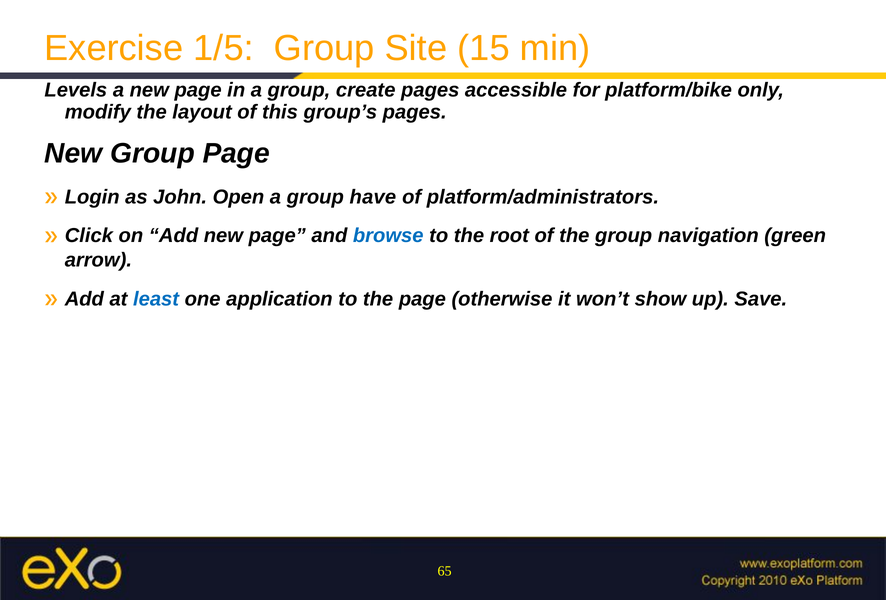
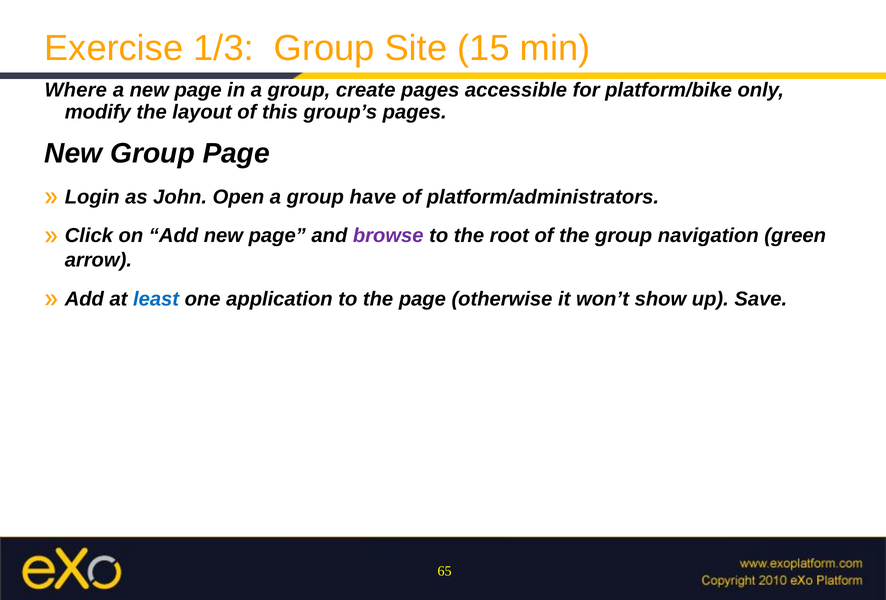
1/5: 1/5 -> 1/3 (224, 48)
Levels: Levels -> Where (76, 90)
browse colour: blue -> purple (388, 236)
